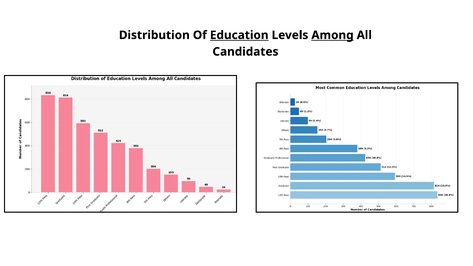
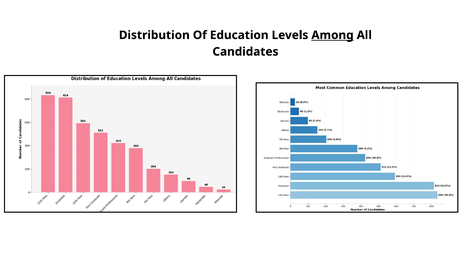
Education underline: present -> none (239, 35)
